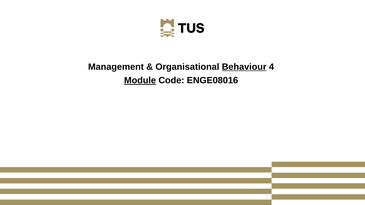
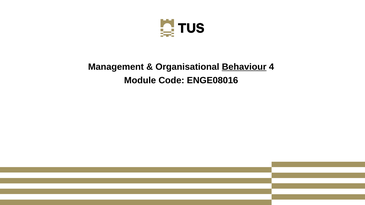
Module underline: present -> none (140, 81)
